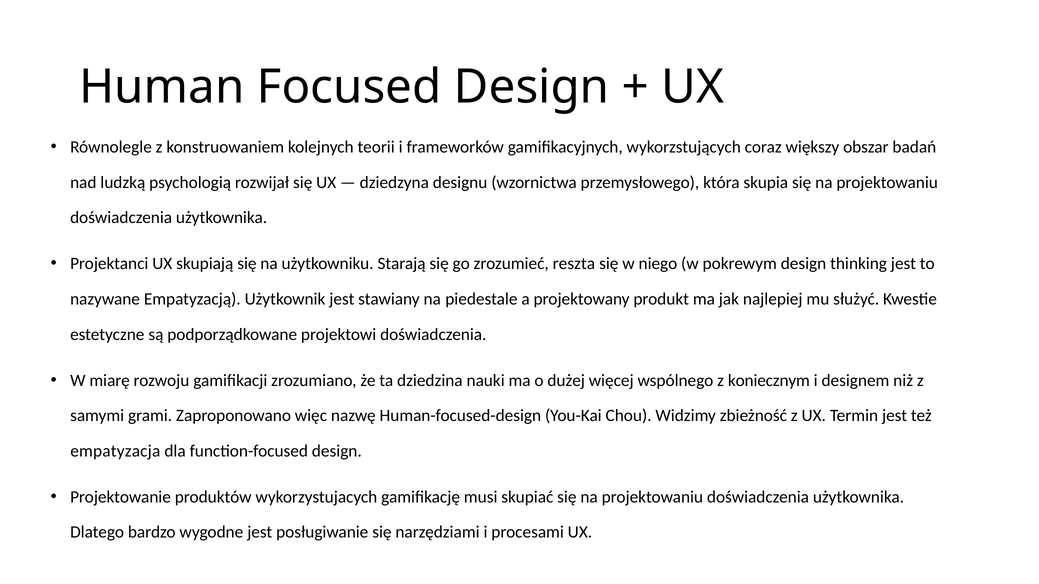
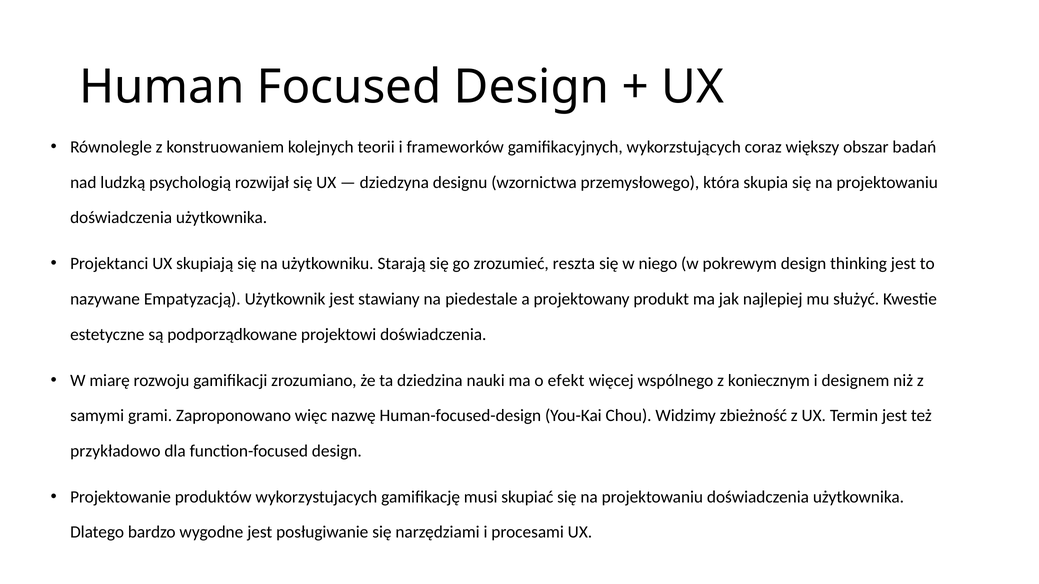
dużej: dużej -> efekt (566, 381)
empatyzacja: empatyzacja -> przykładowo (115, 451)
